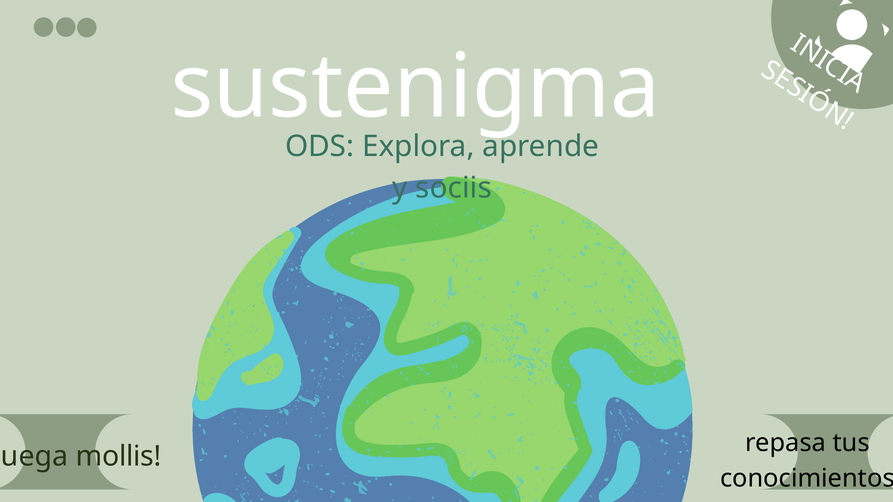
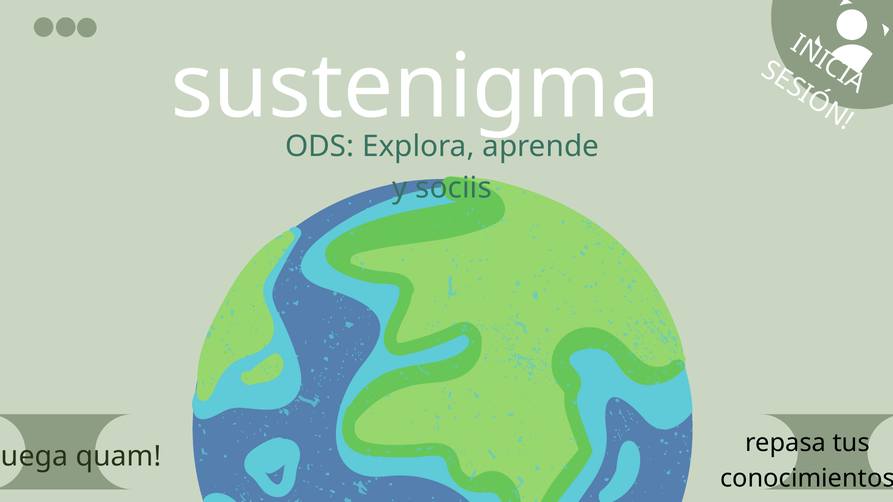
mollis: mollis -> quam (118, 457)
